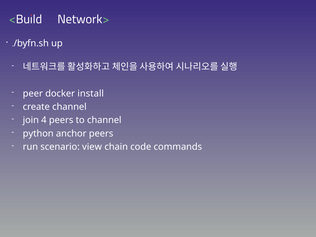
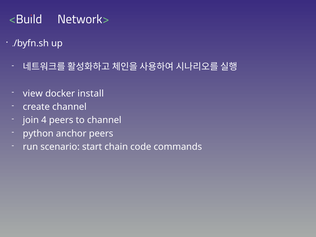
peer: peer -> view (33, 93)
view: view -> start (92, 147)
